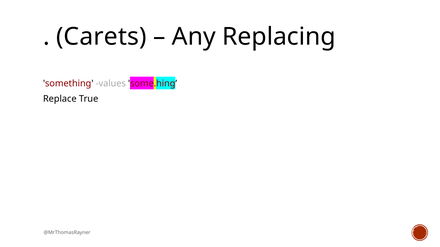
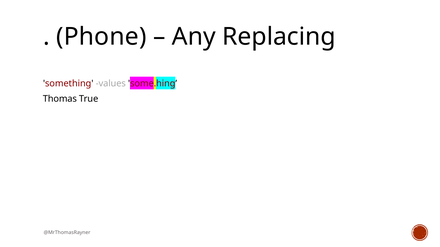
Carets: Carets -> Phone (101, 37)
Replace: Replace -> Thomas (60, 99)
